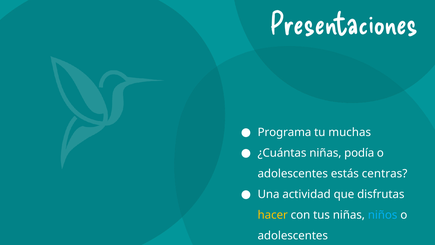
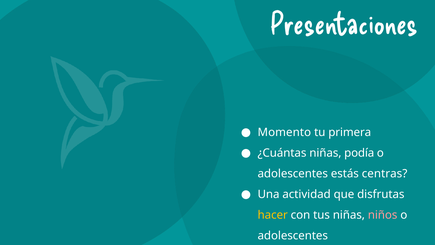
Programa: Programa -> Momento (284, 132)
muchas: muchas -> primera (350, 132)
niños colour: light blue -> pink (383, 215)
